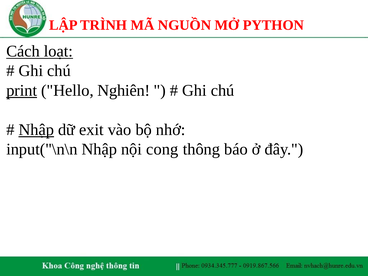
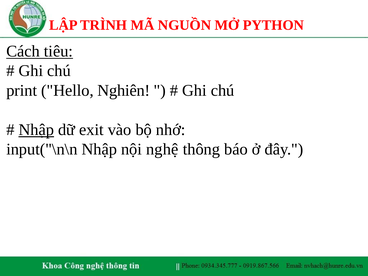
loạt: loạt -> tiêu (58, 51)
print underline: present -> none (22, 90)
cong: cong -> nghệ (162, 149)
